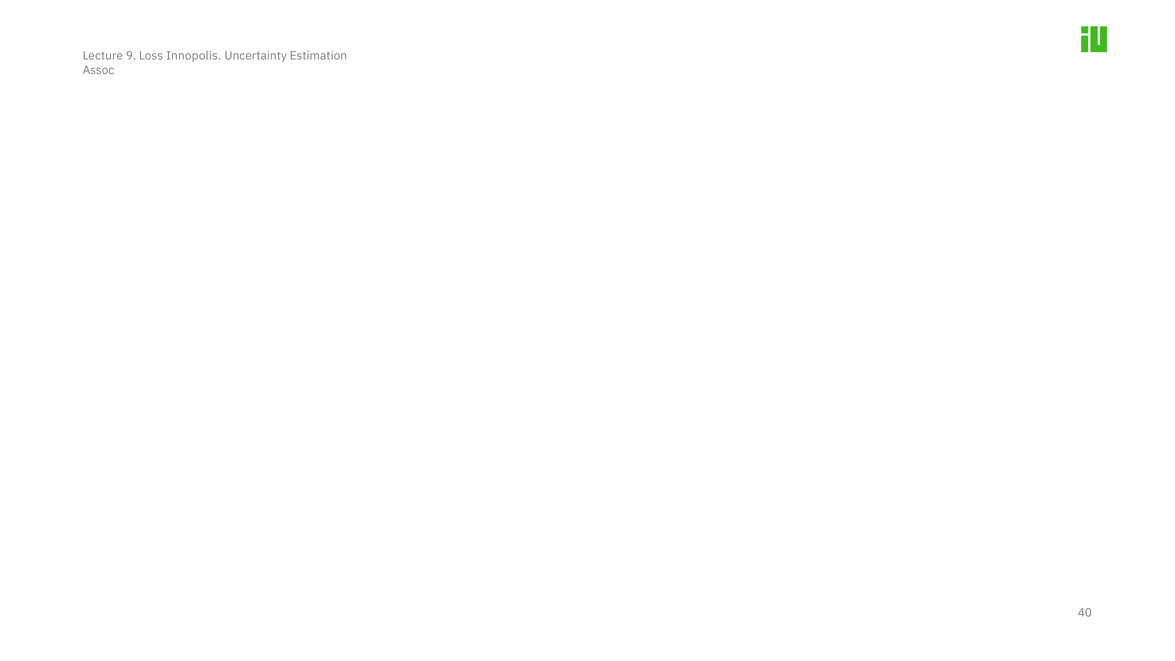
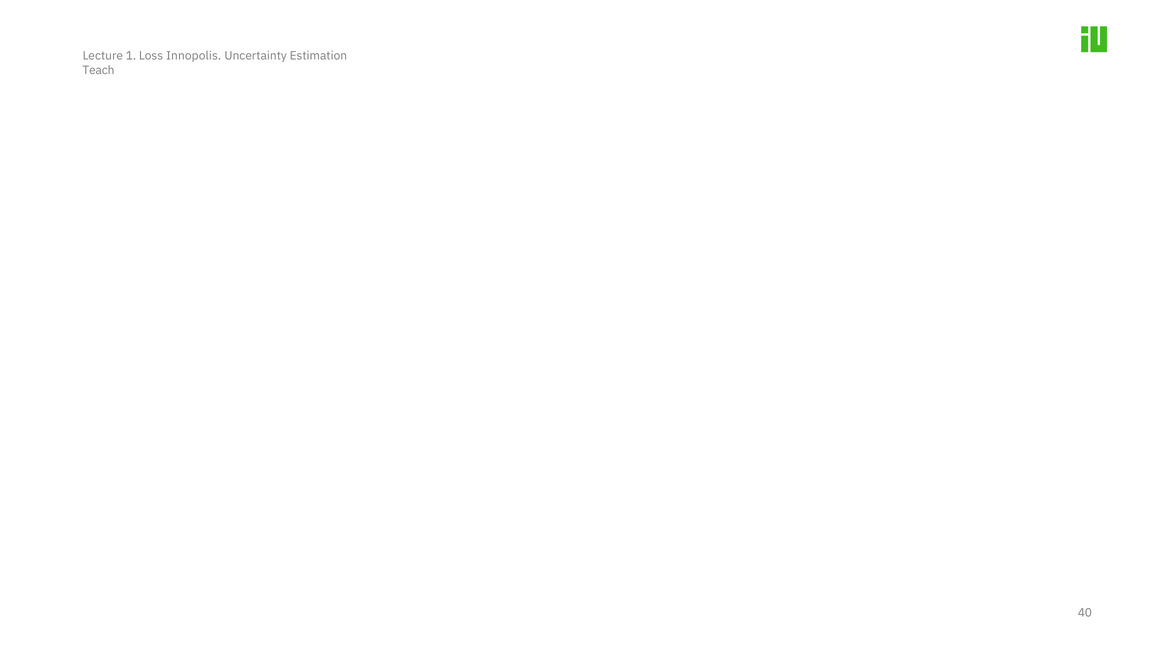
9: 9 -> 1 (131, 56)
Assoc: Assoc -> Teach (98, 70)
